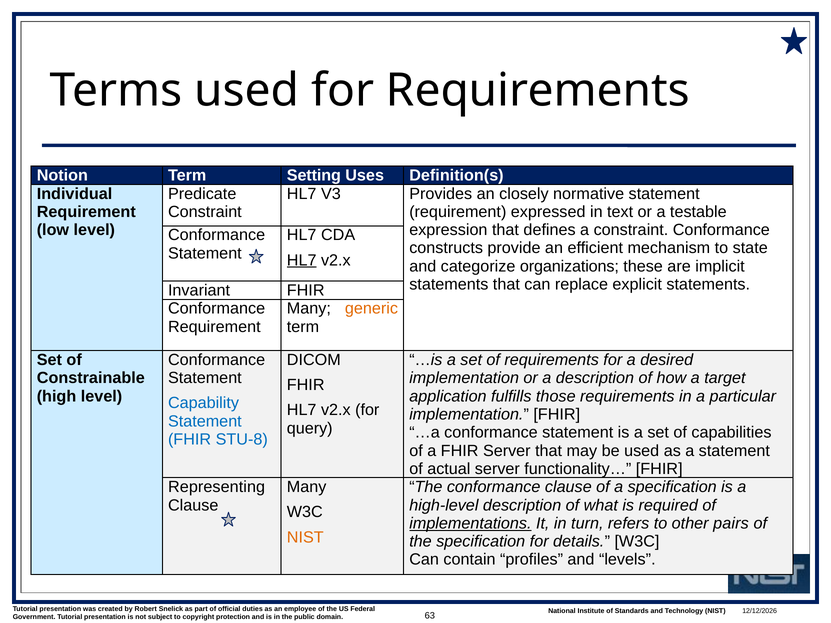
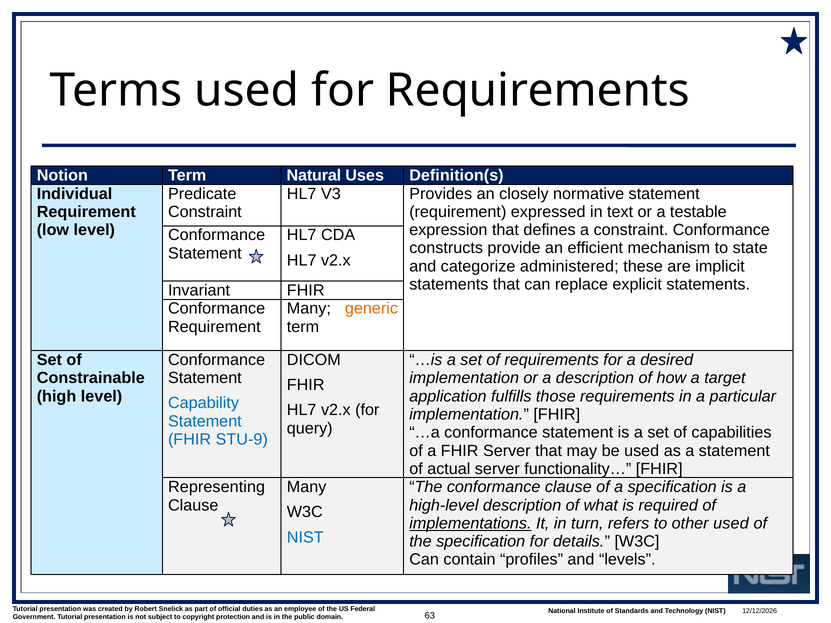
Setting: Setting -> Natural (314, 176)
HL7 underline: present -> none (302, 260)
organizations: organizations -> administered (569, 266)
STU-8: STU-8 -> STU-9 (242, 440)
other pairs: pairs -> used (731, 524)
NIST colour: orange -> blue (305, 537)
